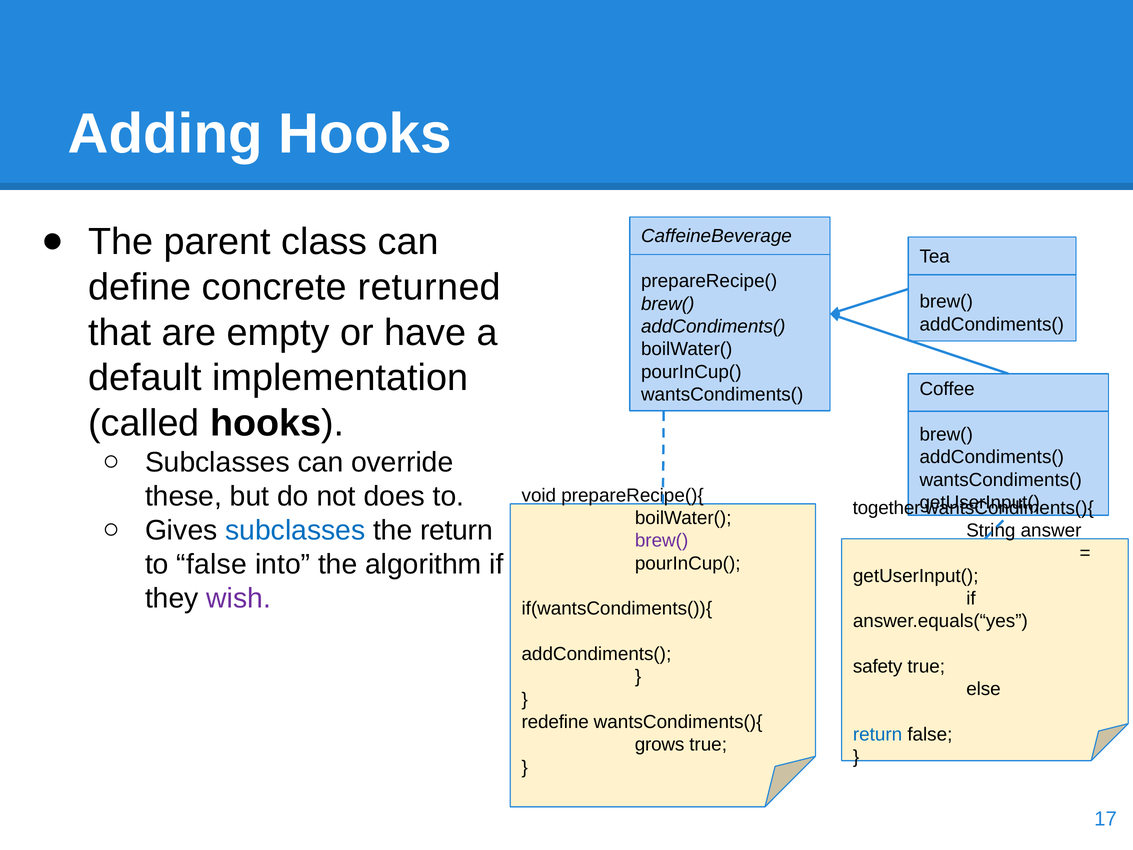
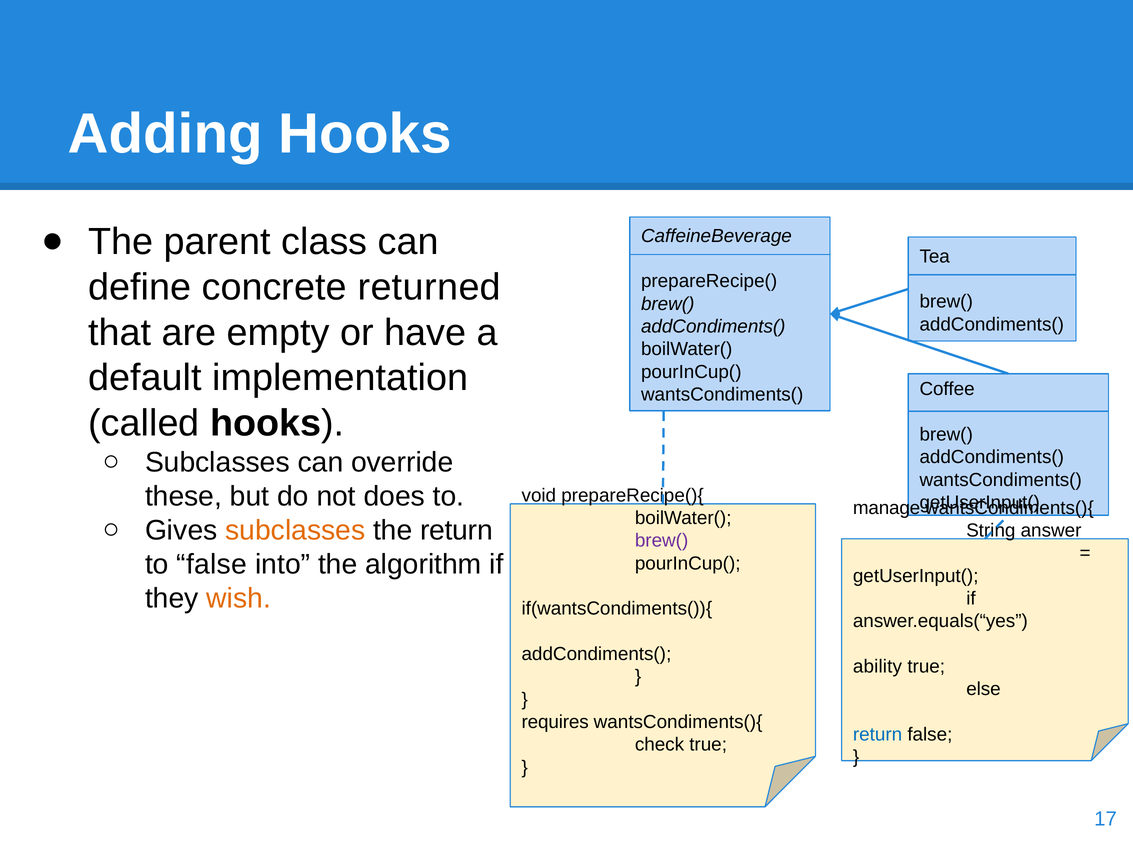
together: together -> manage (887, 508)
subclasses colour: blue -> orange (295, 530)
wish colour: purple -> orange (239, 598)
safety: safety -> ability (877, 666)
redefine: redefine -> requires (555, 722)
grows: grows -> check (659, 744)
